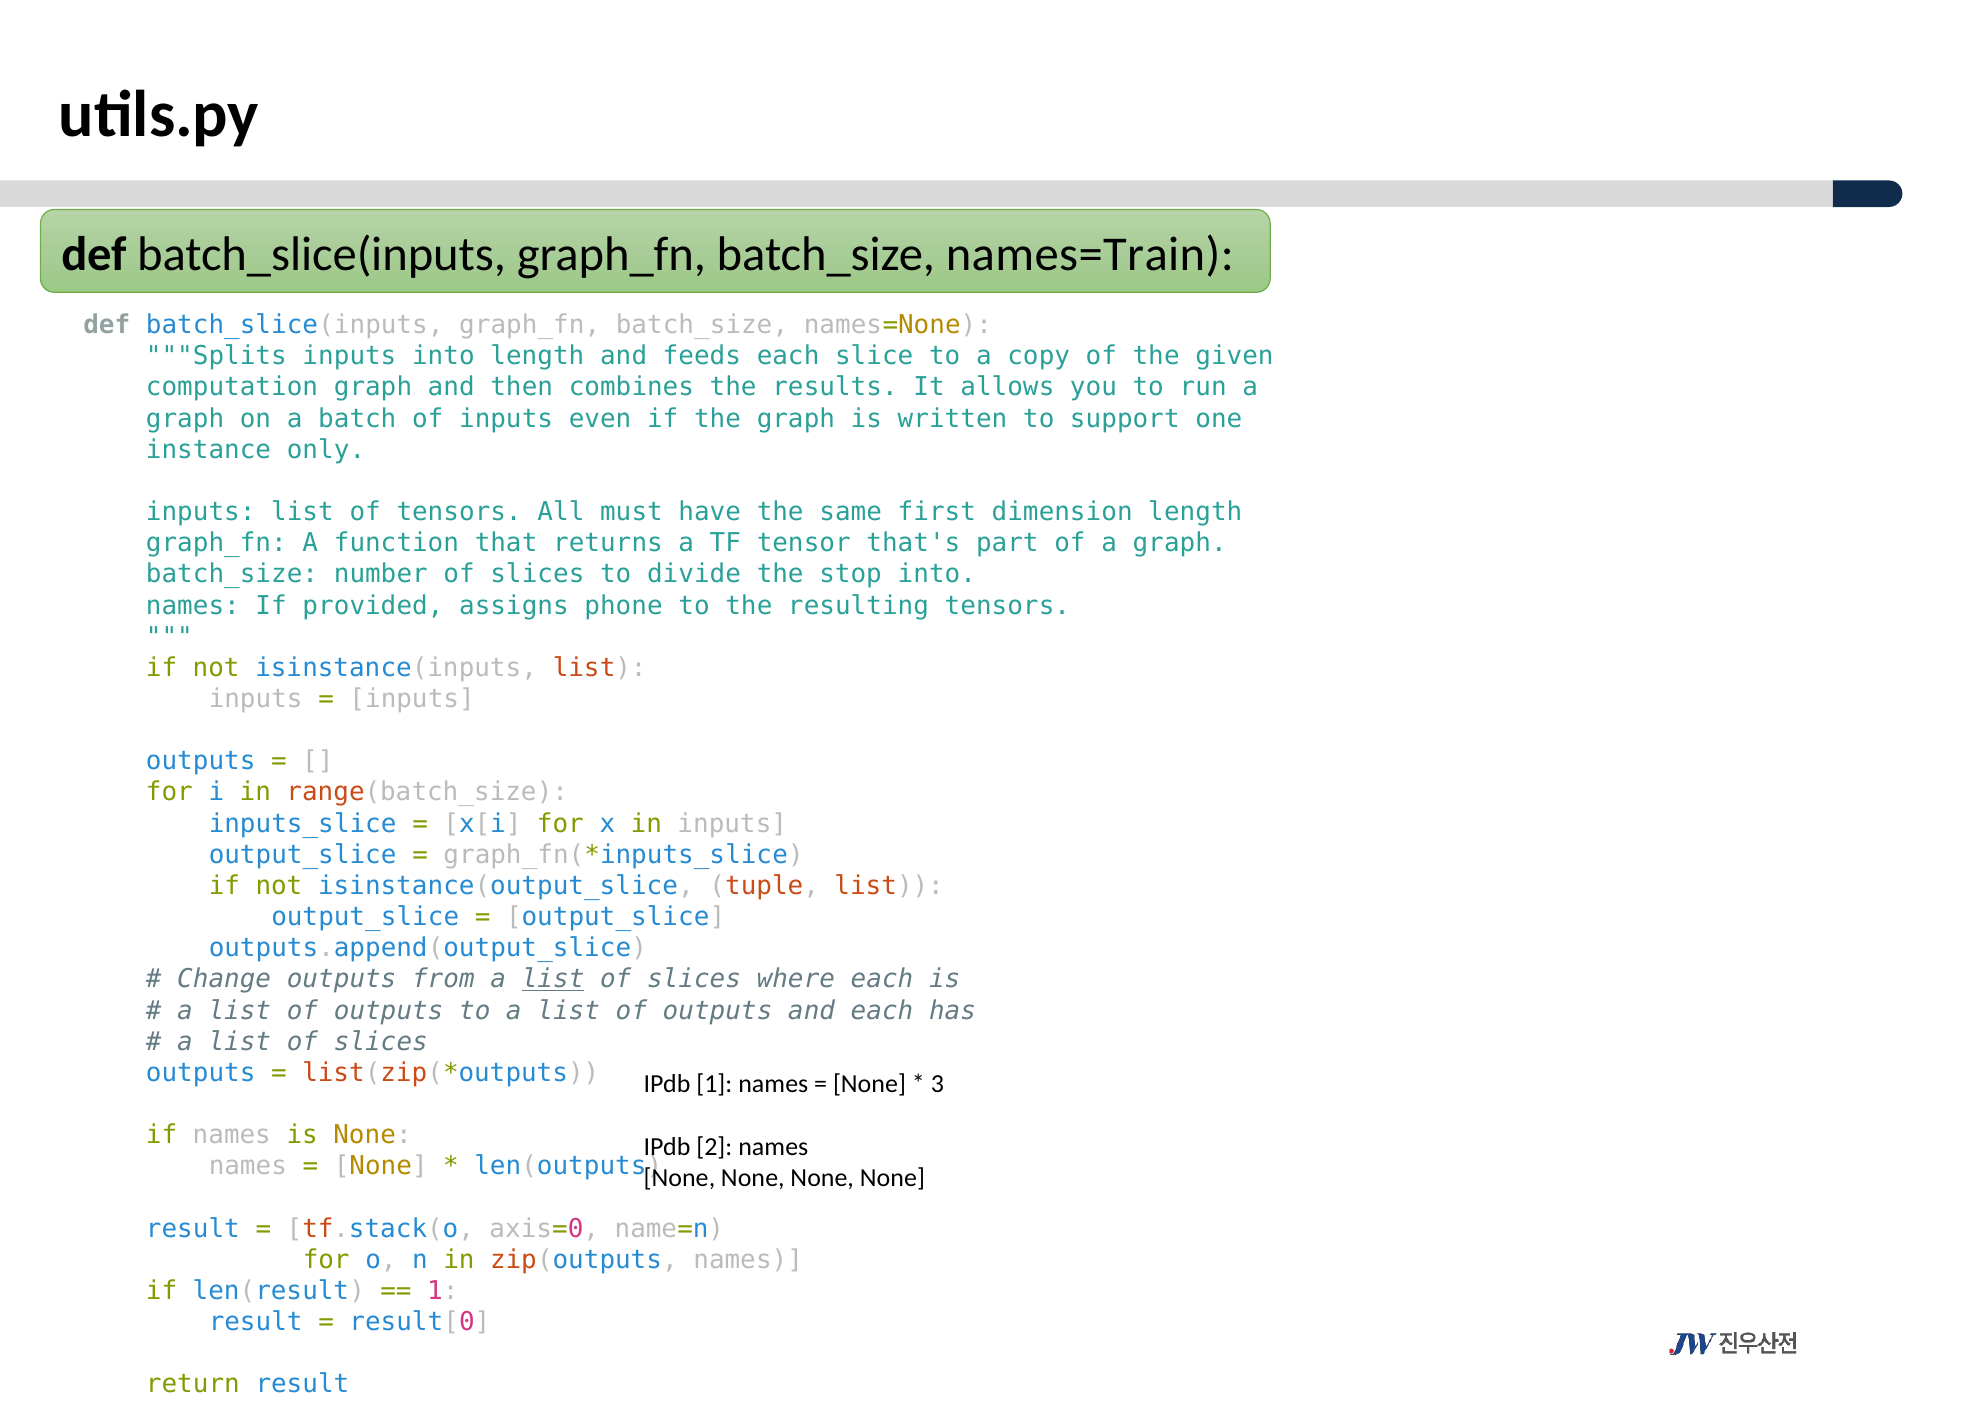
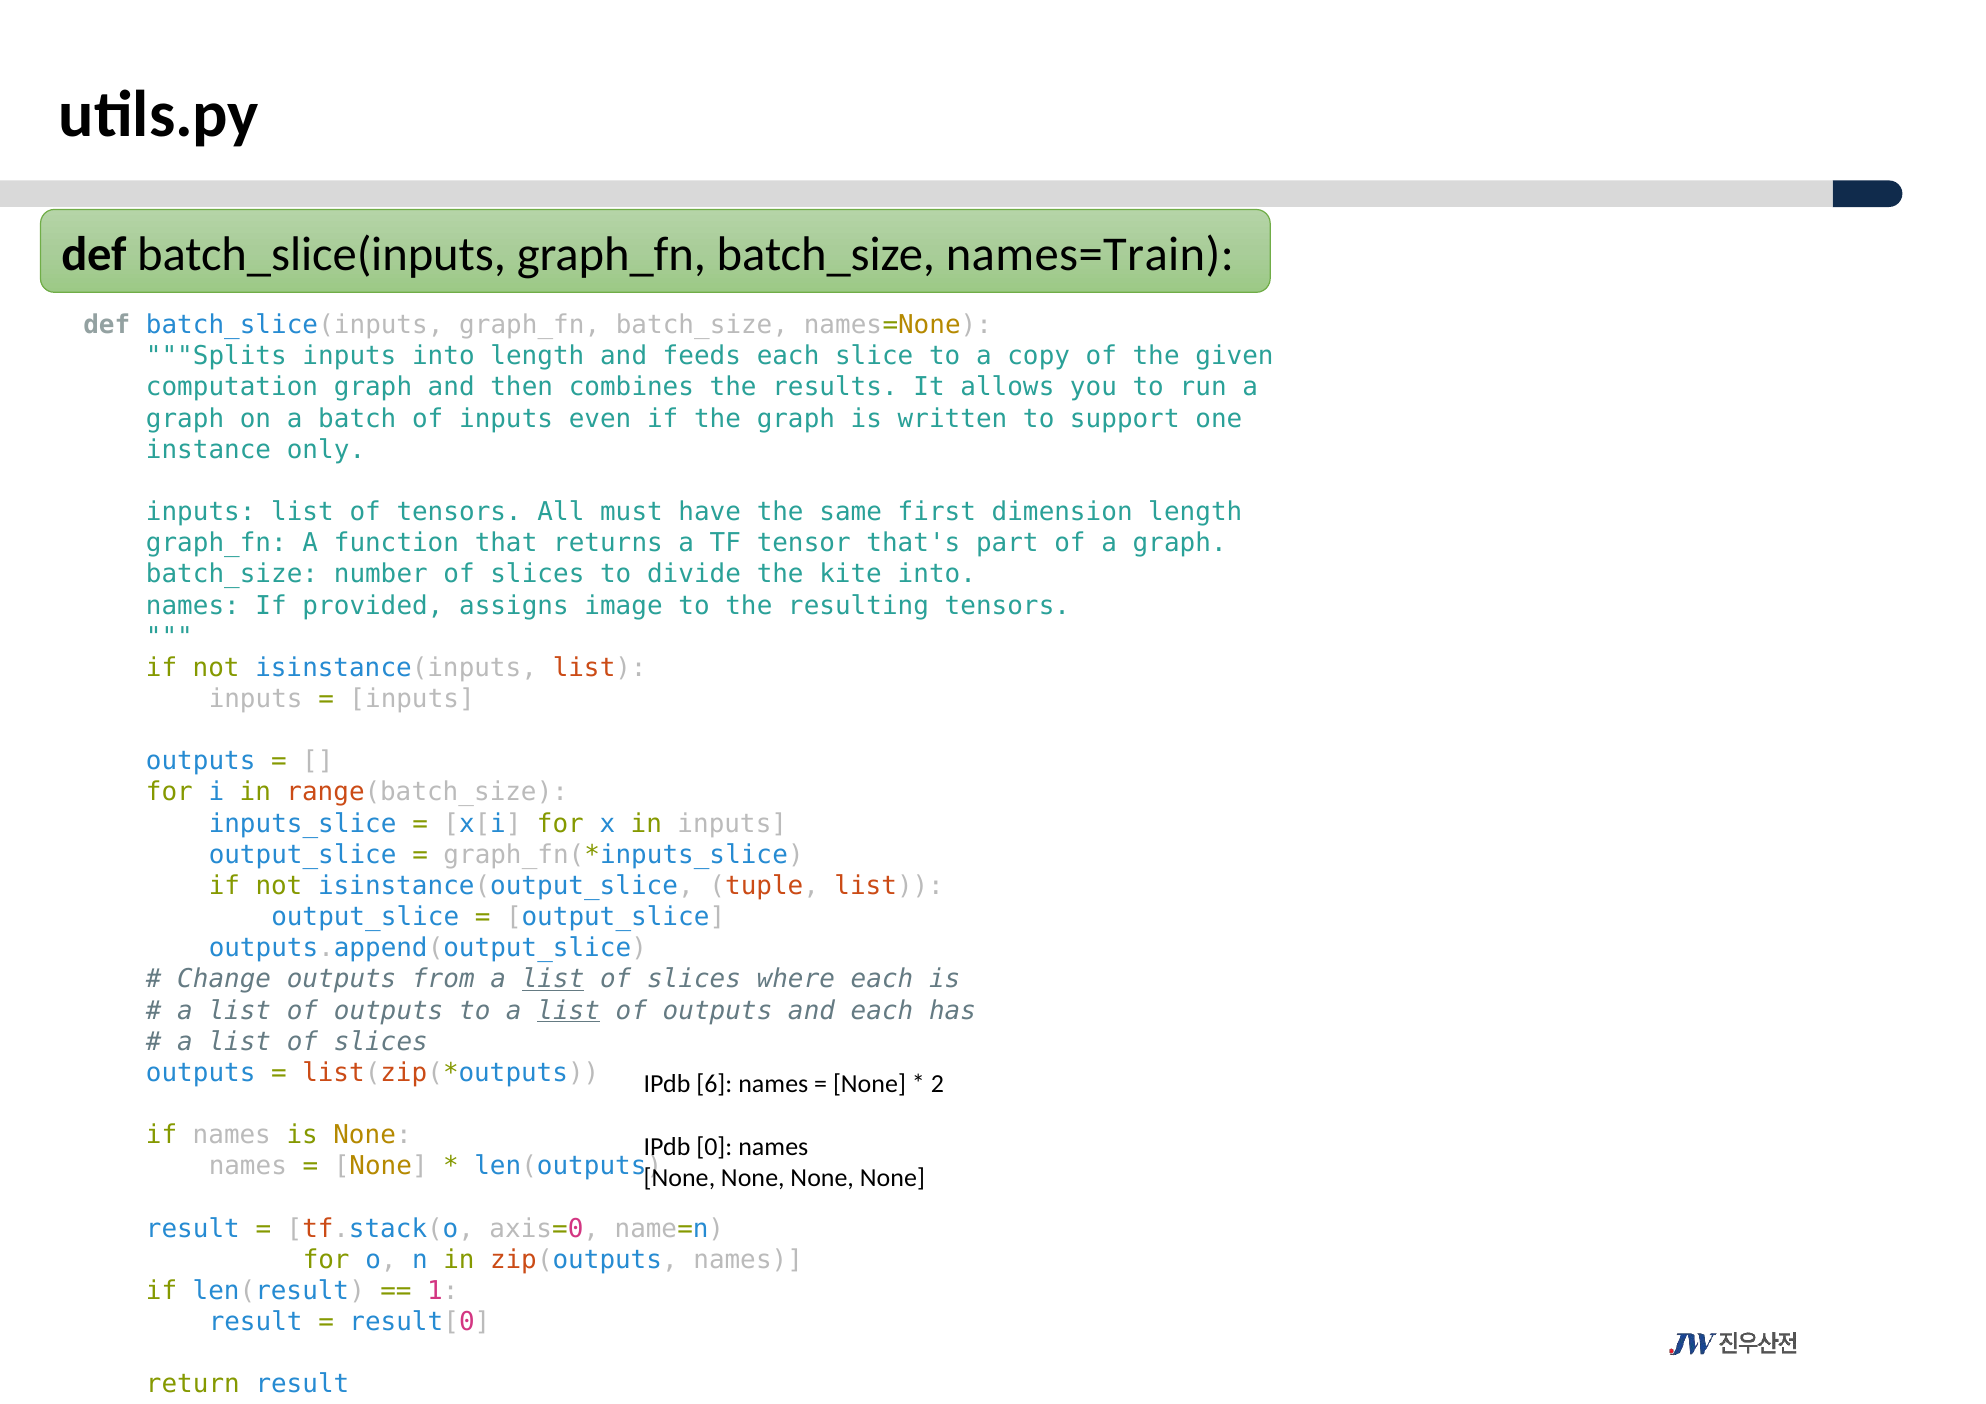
stop: stop -> kite (851, 574)
phone: phone -> image (623, 606)
list underline: none -> present (569, 1011)
IPdb 1: 1 -> 6 (714, 1084)
3: 3 -> 2 (937, 1084)
2: 2 -> 0 (714, 1147)
